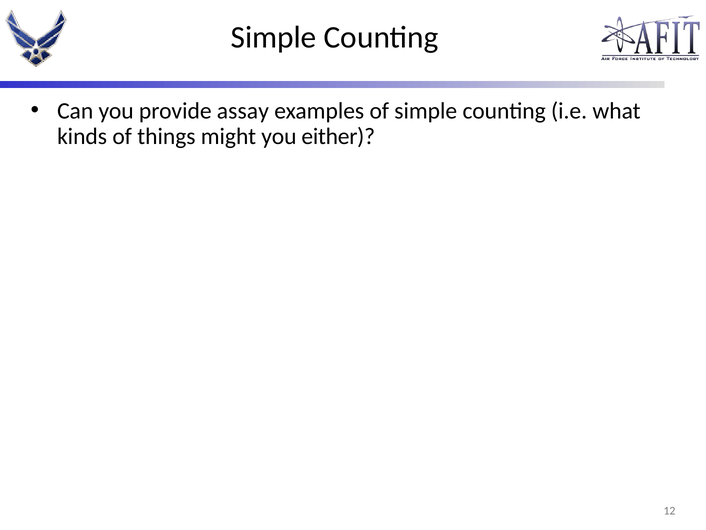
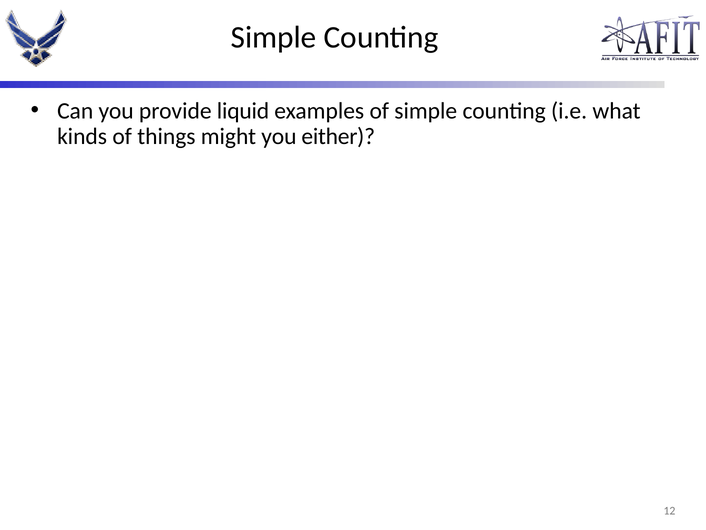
assay: assay -> liquid (243, 111)
